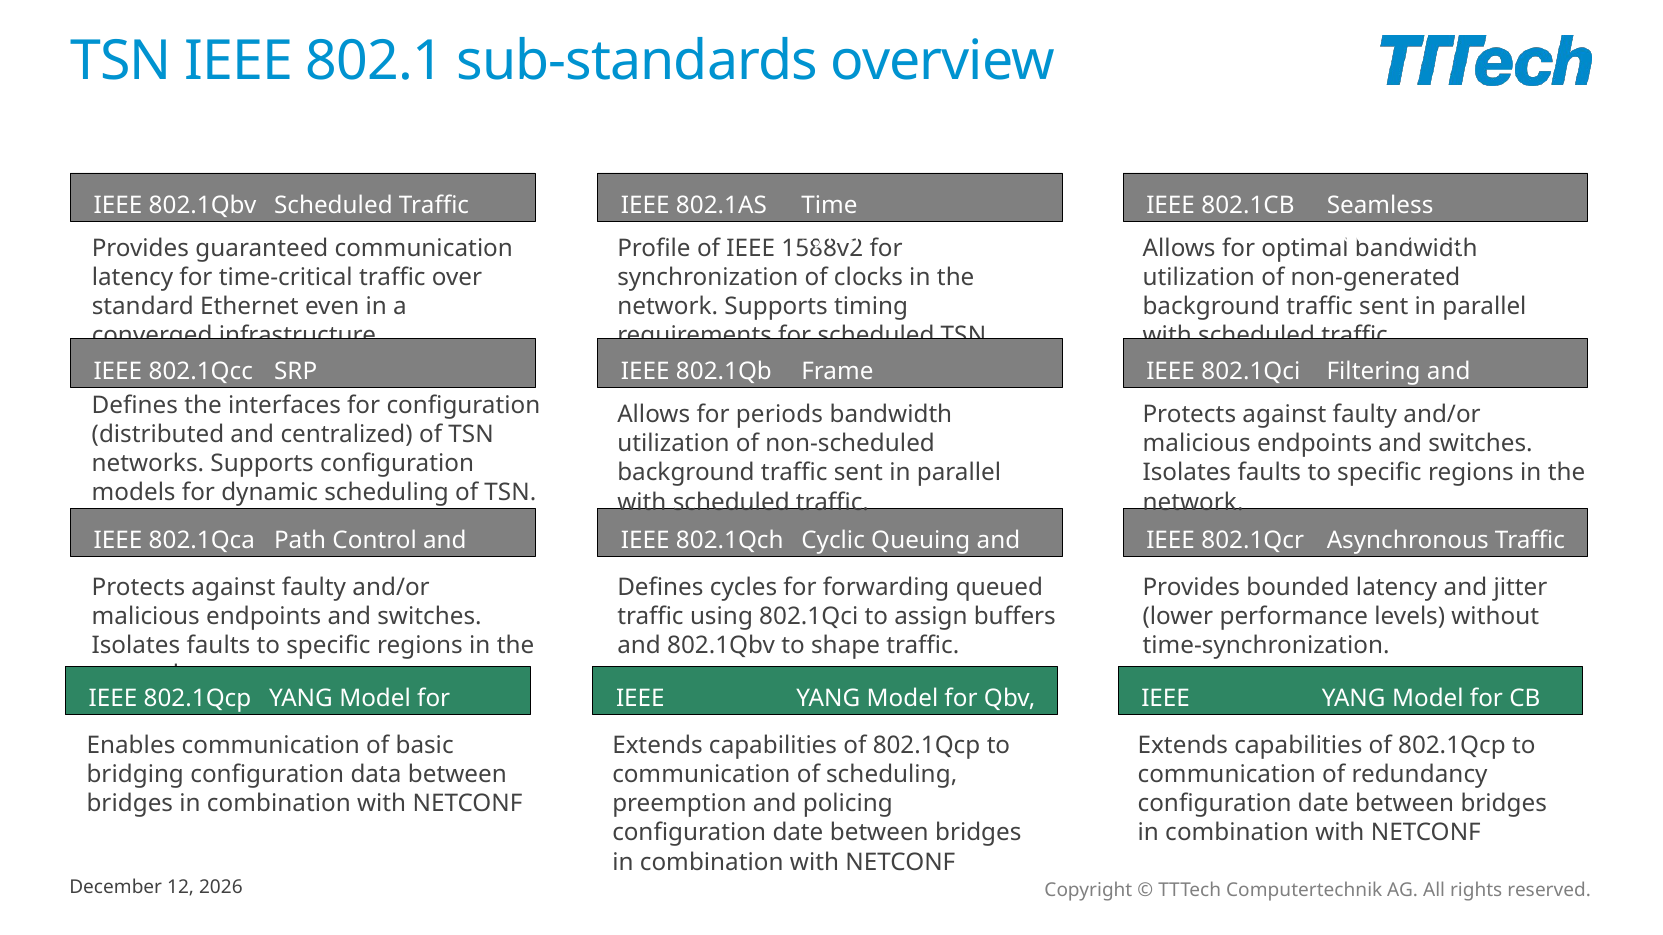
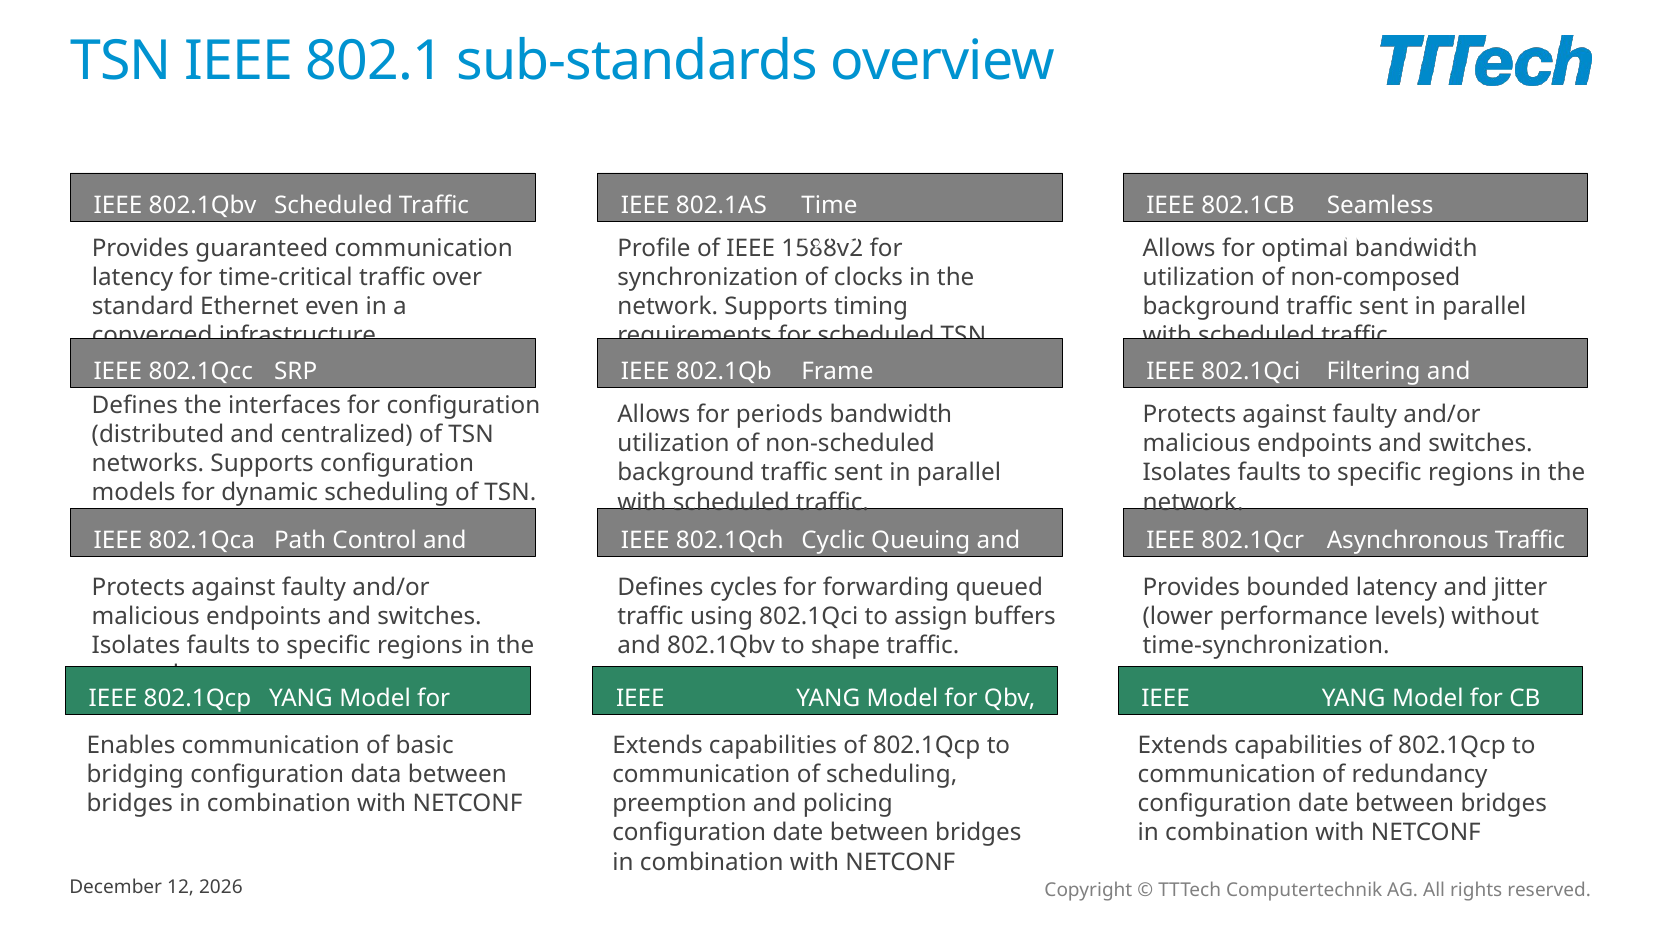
non-generated: non-generated -> non-composed (1376, 277)
